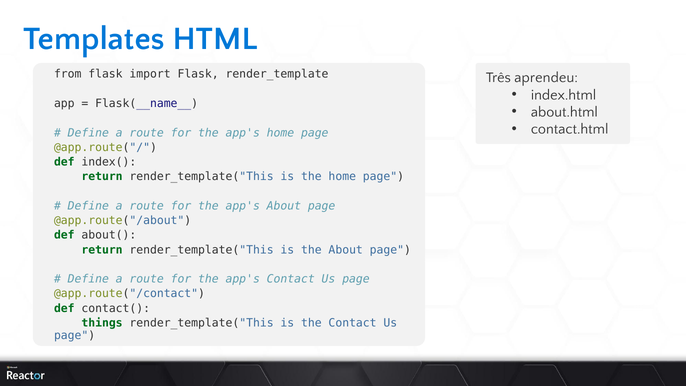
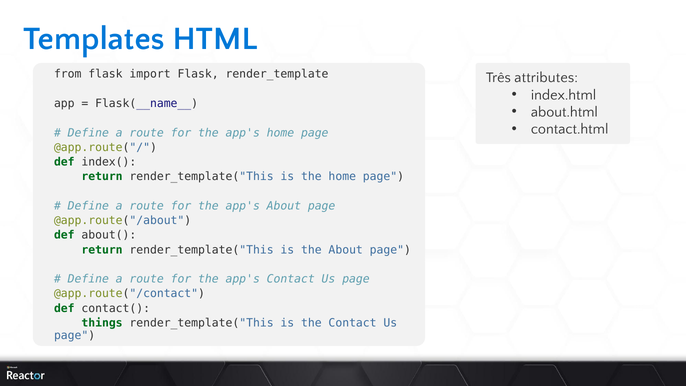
aprendeu: aprendeu -> attributes (546, 78)
